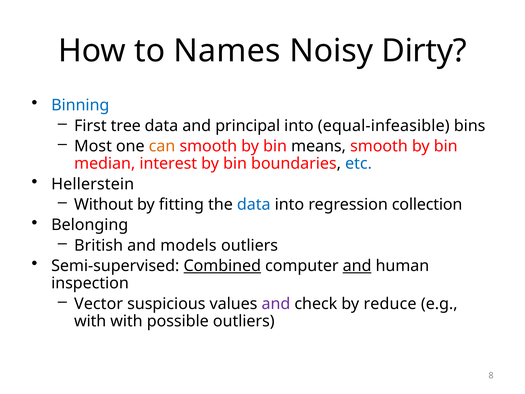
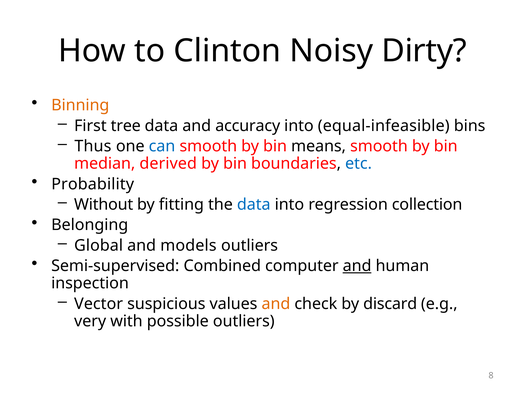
Names: Names -> Clinton (227, 51)
Binning colour: blue -> orange (80, 105)
principal: principal -> accuracy (248, 126)
Most: Most -> Thus (93, 146)
can colour: orange -> blue (162, 146)
interest: interest -> derived (168, 163)
Hellerstein: Hellerstein -> Probability (93, 184)
British: British -> Global (99, 245)
Combined underline: present -> none (222, 266)
and colour: purple -> orange (276, 304)
reduce: reduce -> discard (390, 304)
with: with -> very (90, 321)
